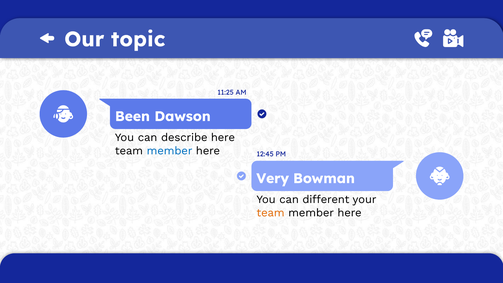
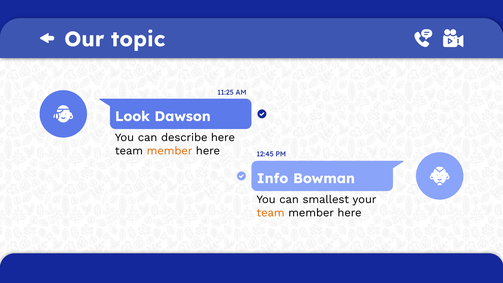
Been: Been -> Look (132, 116)
member colour: blue -> orange (170, 151)
Very: Very -> Info (273, 178)
different: different -> smallest (326, 199)
